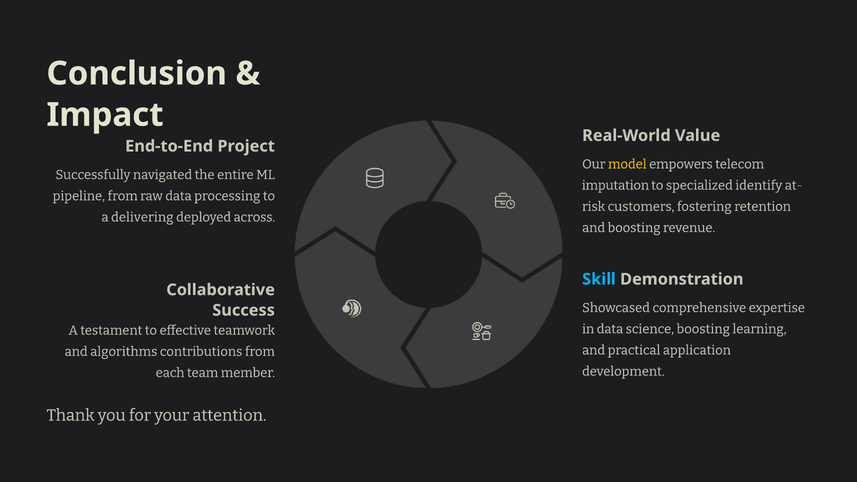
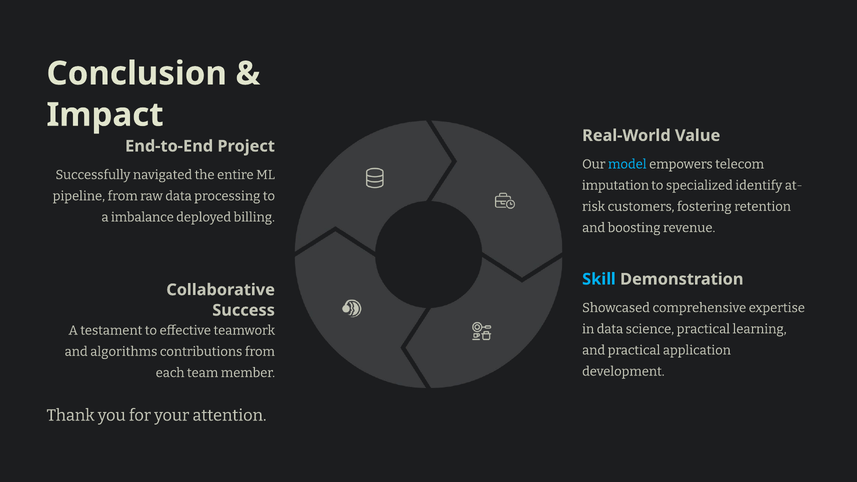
model colour: yellow -> light blue (627, 164)
delivering: delivering -> imbalance (142, 217)
across: across -> billing (254, 217)
science boosting: boosting -> practical (703, 329)
